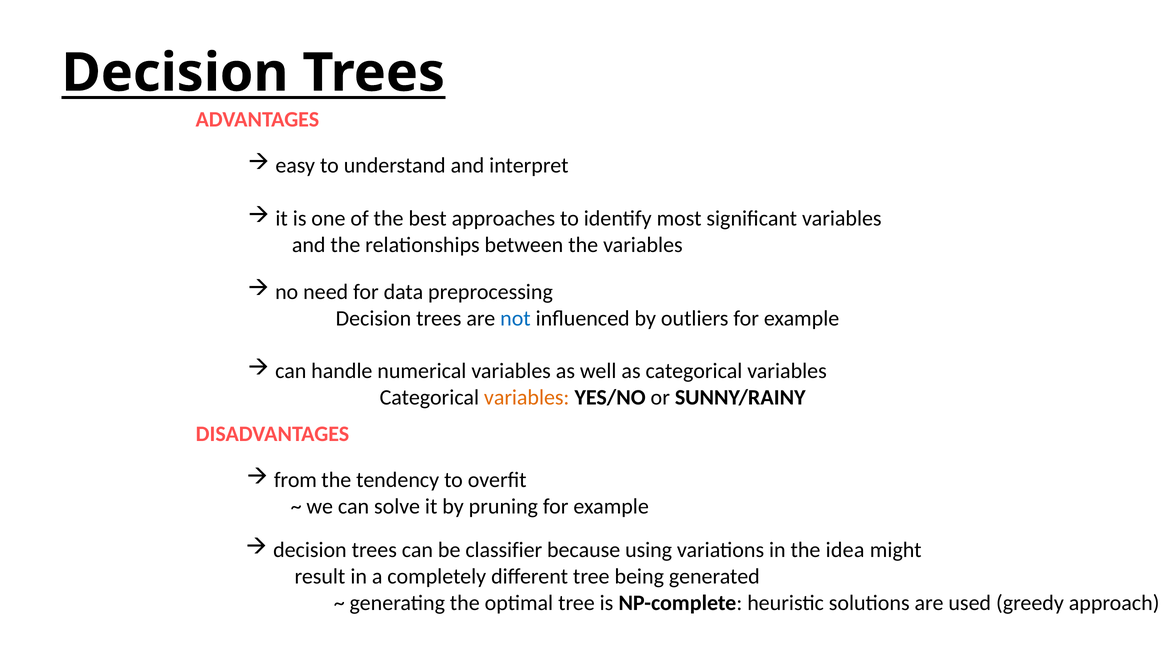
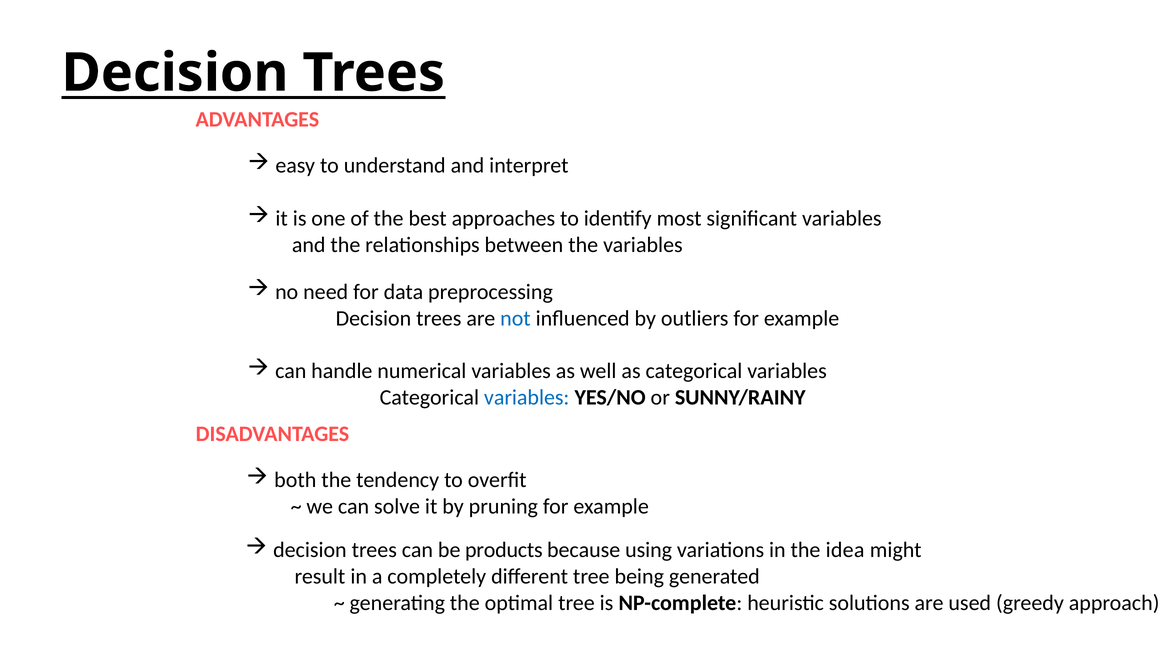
variables colour: orange -> blue (527, 397)
from: from -> both (295, 480)
classifier: classifier -> products (504, 549)
